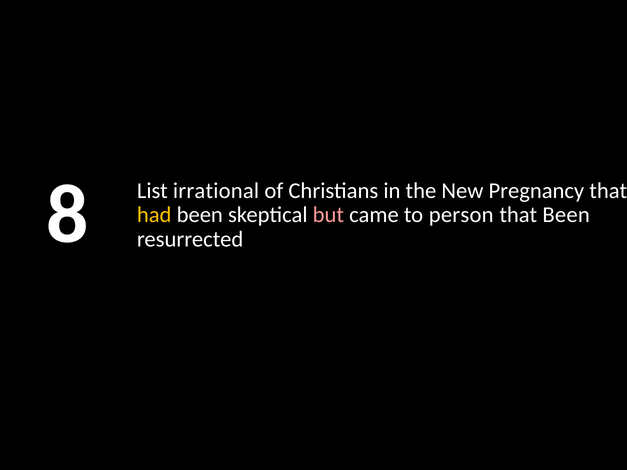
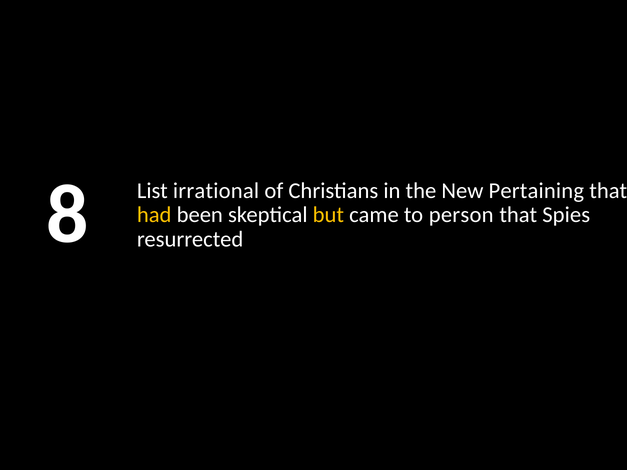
Pregnancy: Pregnancy -> Pertaining (536, 191)
but colour: pink -> yellow (328, 215)
that Been: Been -> Spies (566, 215)
